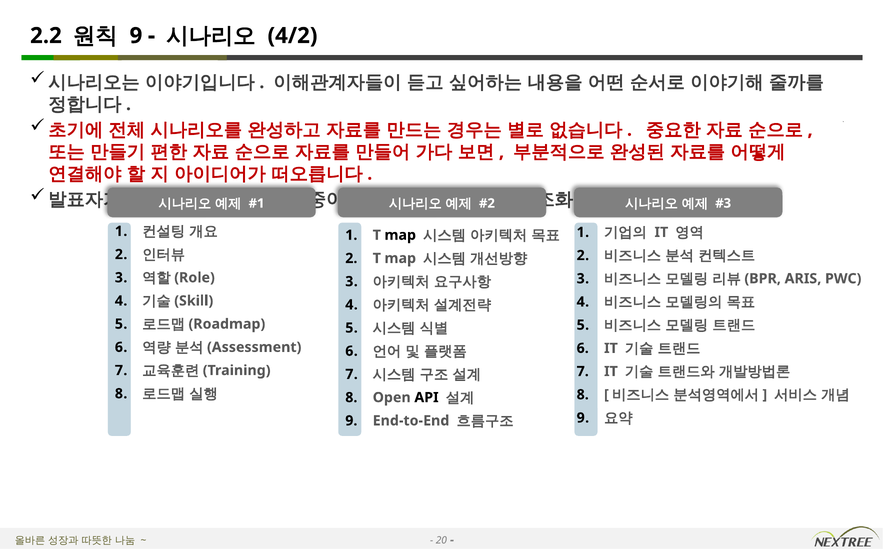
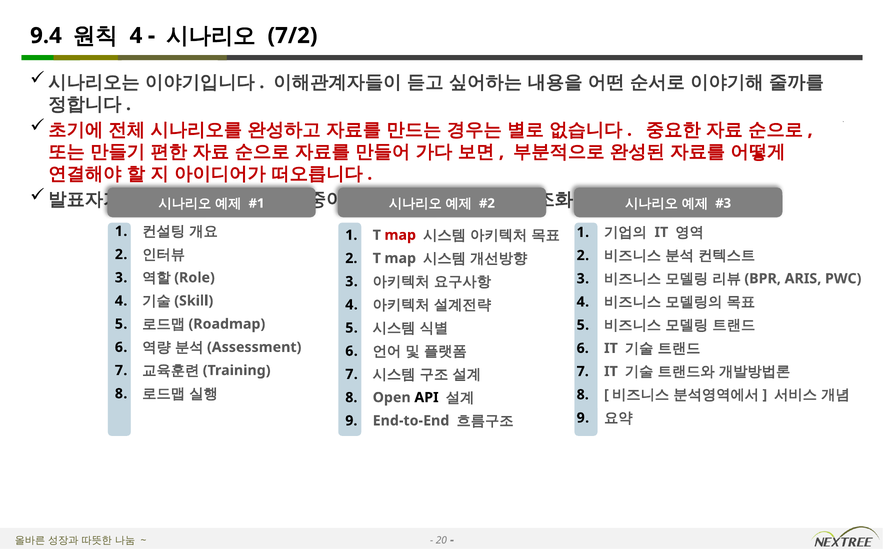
2.2: 2.2 -> 9.4 (46, 36)
9: 9 -> 4 (136, 36)
4/2: 4/2 -> 7/2 (292, 36)
map colour: black -> red (400, 235)
